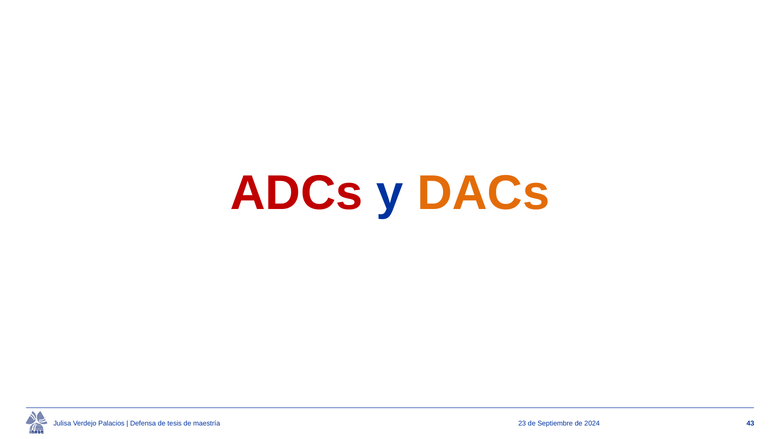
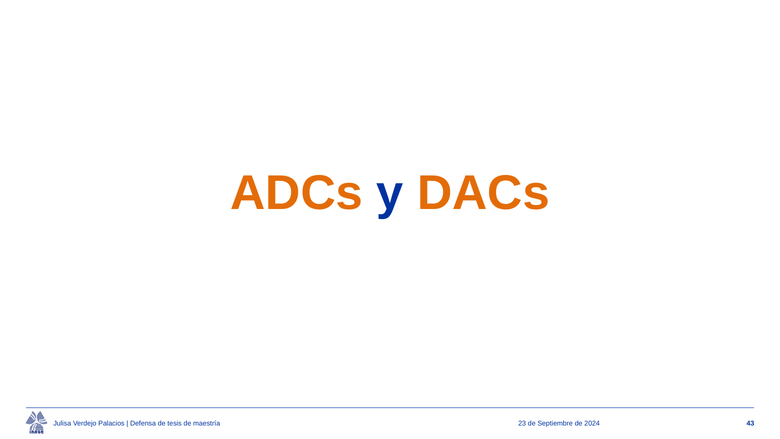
ADCs colour: red -> orange (297, 193)
